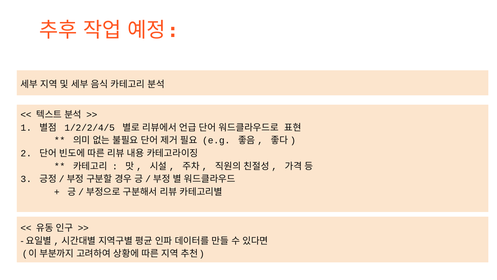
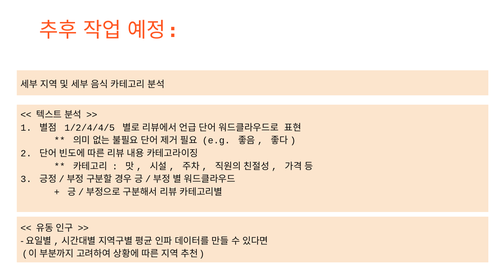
1/2/2/4/5: 1/2/2/4/5 -> 1/2/4/4/5 (90, 127)
